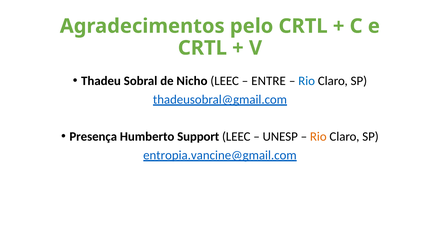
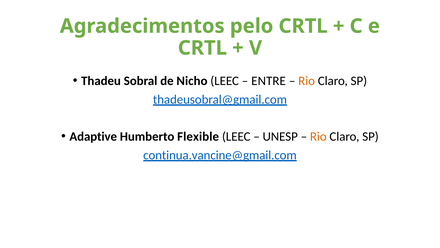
Rio colour: blue -> orange (307, 81)
Presença: Presença -> Adaptive (93, 136)
Support: Support -> Flexible (198, 136)
entropia.vancine@gmail.com: entropia.vancine@gmail.com -> continua.vancine@gmail.com (220, 155)
